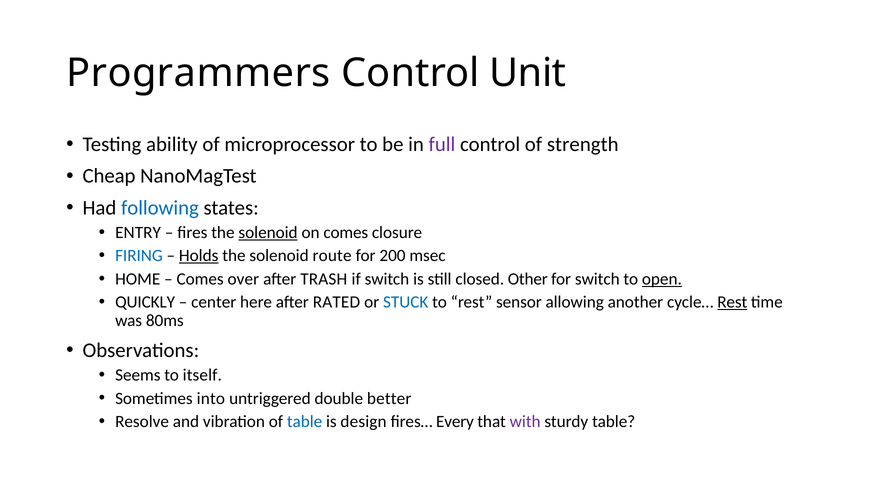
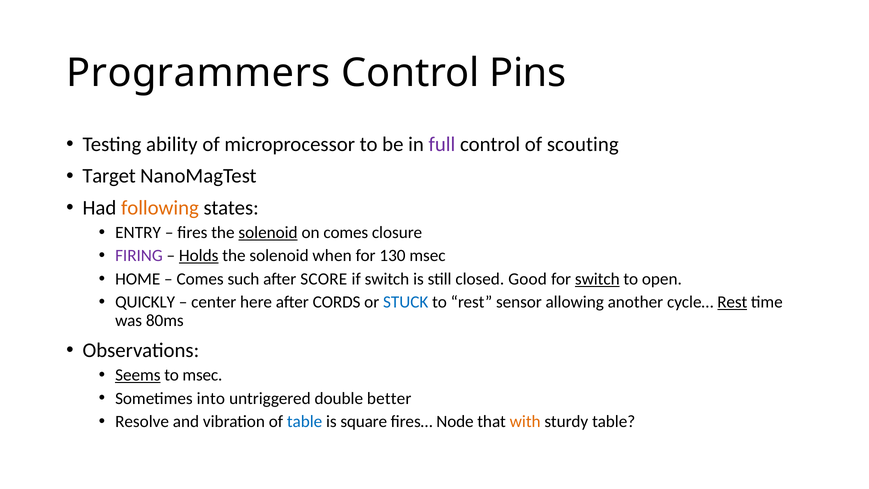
Unit: Unit -> Pins (528, 73)
strength: strength -> scouting (583, 144)
Cheap: Cheap -> Target (109, 176)
following colour: blue -> orange (160, 208)
FIRING colour: blue -> purple (139, 256)
route: route -> when (332, 256)
200: 200 -> 130 (393, 256)
over: over -> such (243, 279)
TRASH: TRASH -> SCORE (324, 279)
Other: Other -> Good (528, 279)
switch underline: none -> present (597, 279)
open underline: present -> none (662, 279)
RATED: RATED -> CORDS (337, 302)
Seems underline: none -> present (138, 375)
to itself: itself -> msec (202, 375)
design: design -> square (364, 421)
Every: Every -> Node (455, 421)
with colour: purple -> orange (525, 421)
